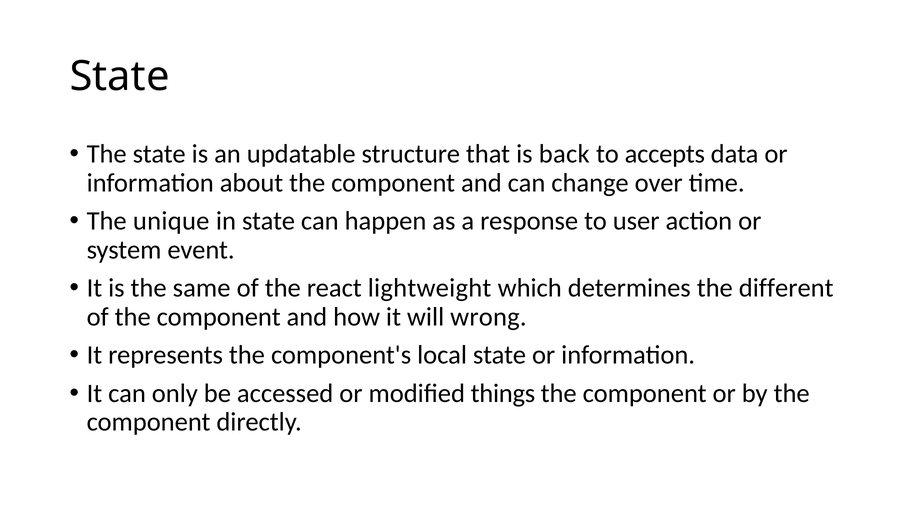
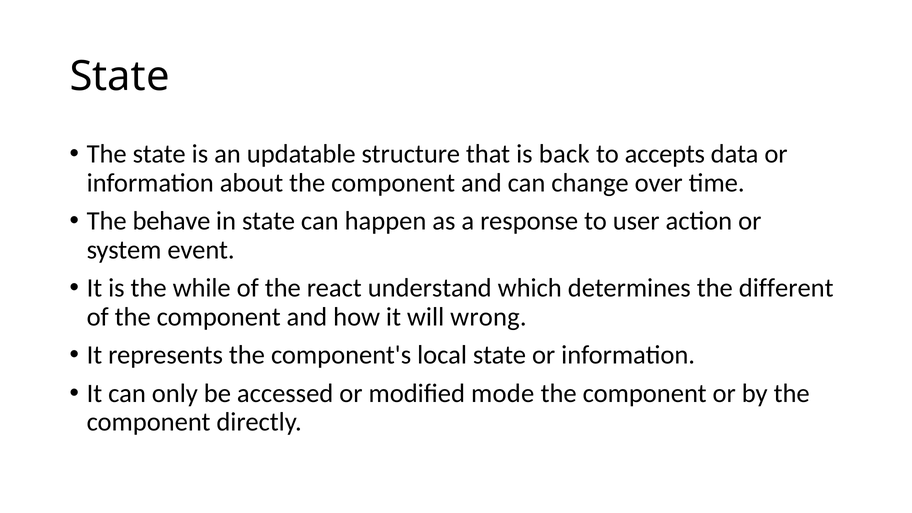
unique: unique -> behave (171, 221)
same: same -> while (202, 288)
lightweight: lightweight -> understand (430, 288)
things: things -> mode (503, 393)
